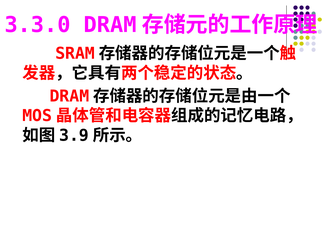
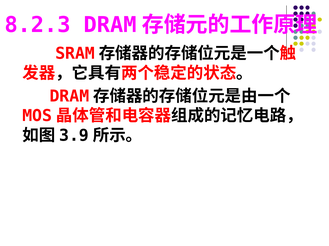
3.3.0: 3.3.0 -> 8.2.3 (38, 25)
